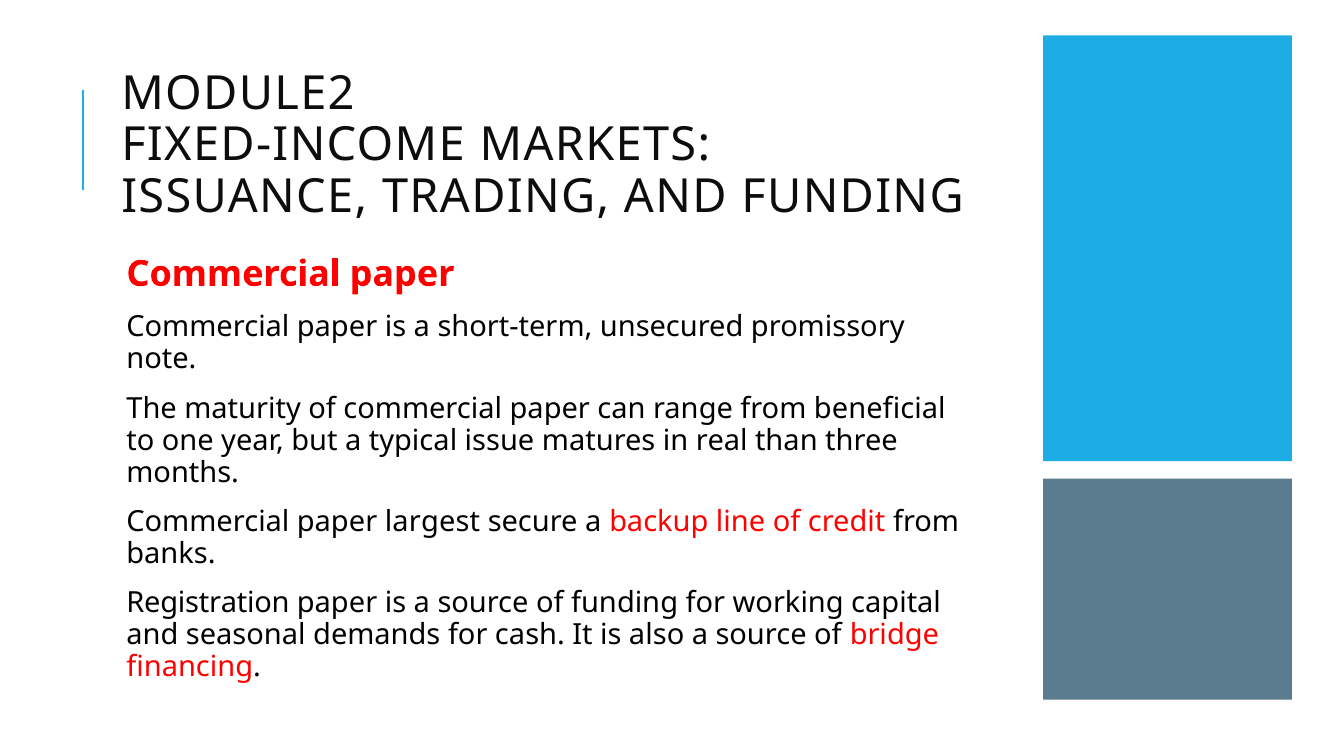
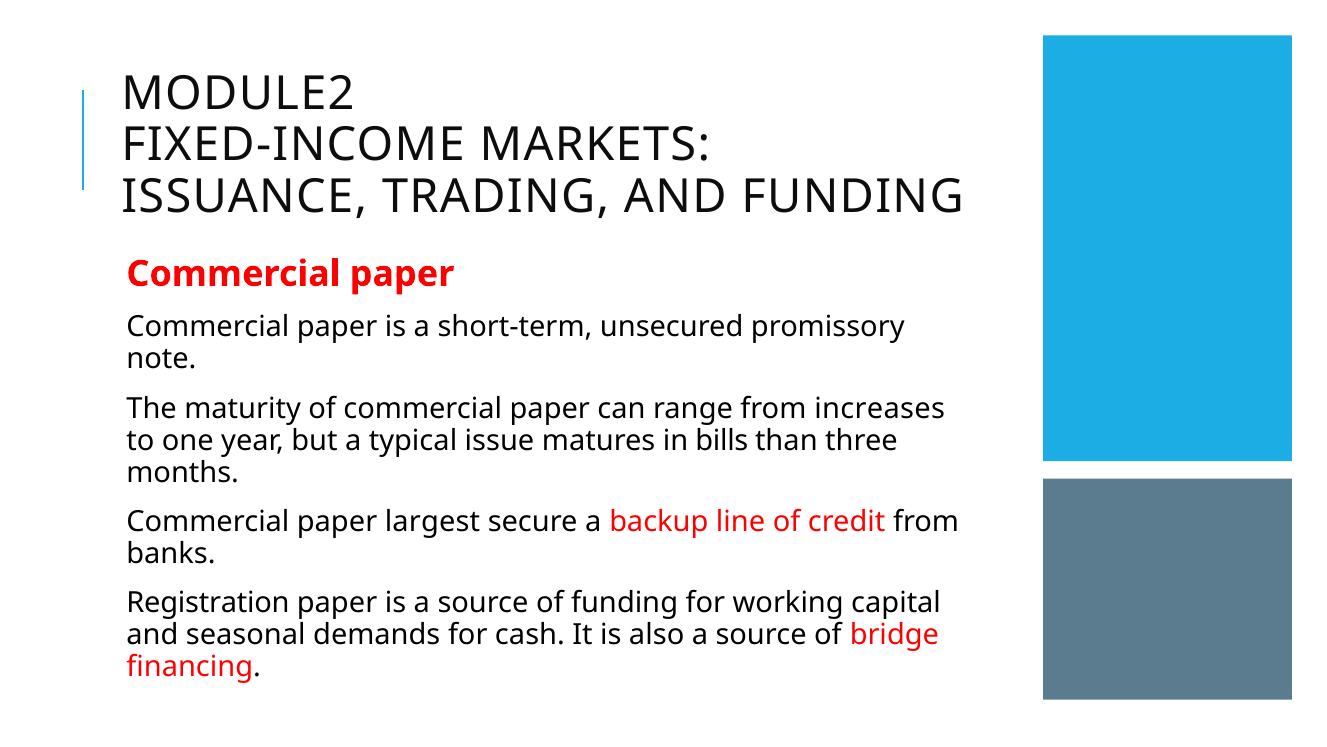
beneficial: beneficial -> increases (880, 408)
real: real -> bills (722, 440)
